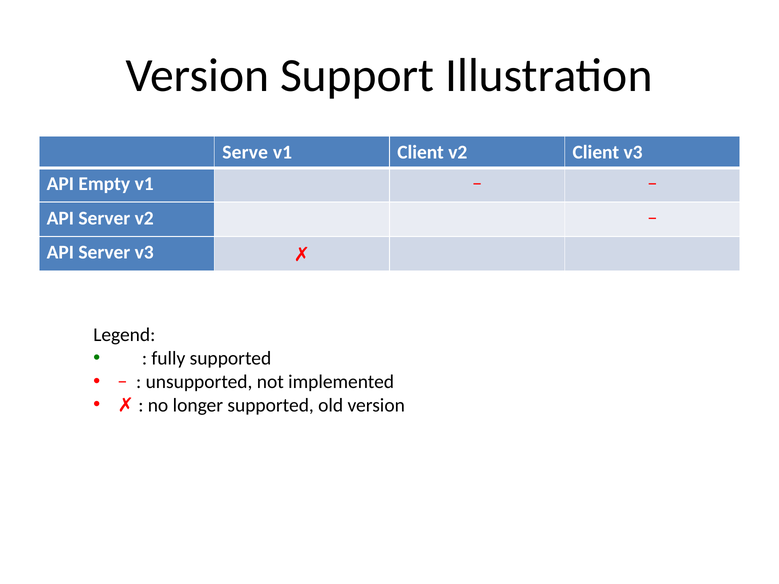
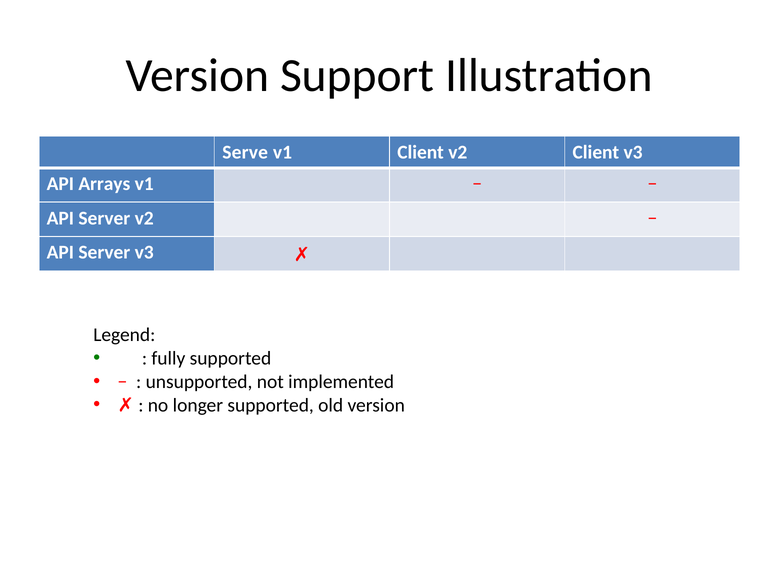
Empty: Empty -> Arrays (104, 184)
